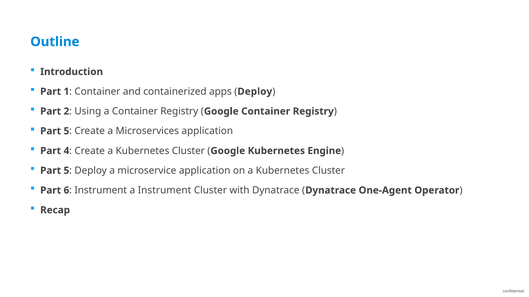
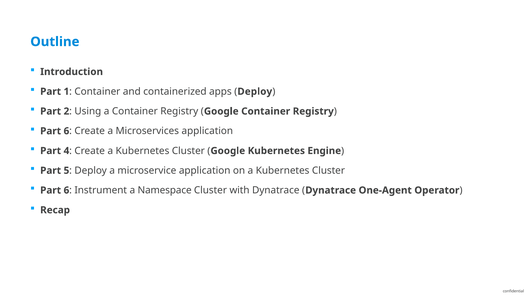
5: 5 -> 6 (66, 131)
a Instrument: Instrument -> Namespace (165, 191)
